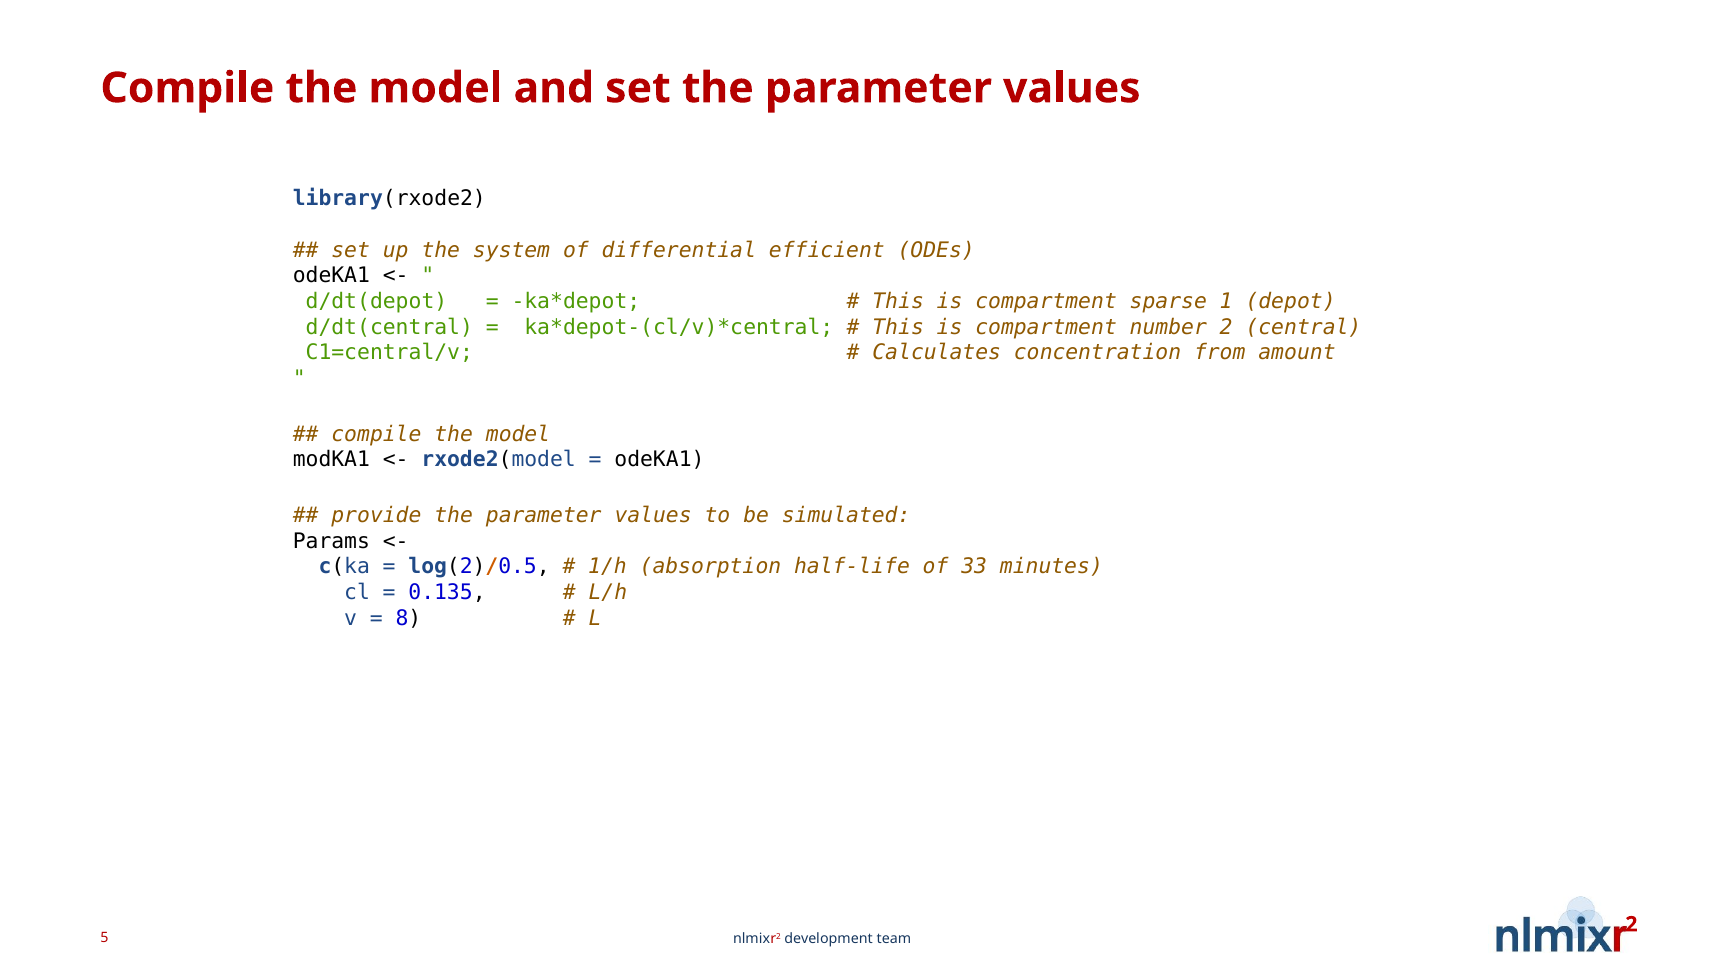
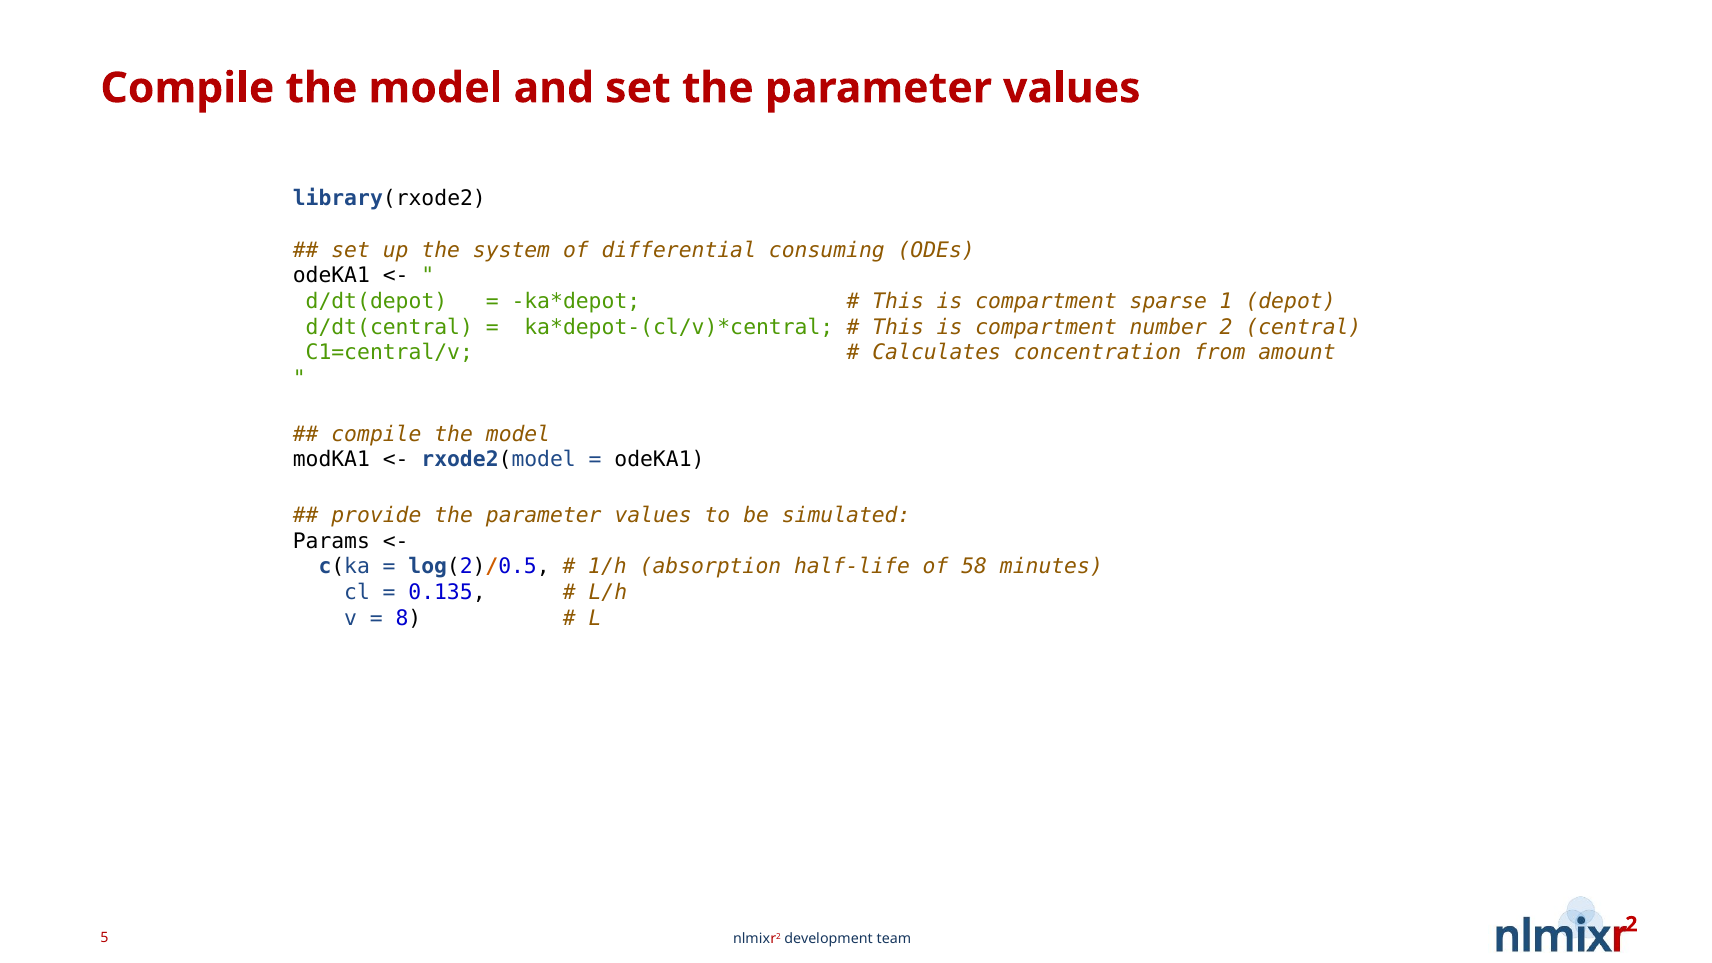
efficient: efficient -> consuming (827, 250)
33: 33 -> 58 (974, 567)
